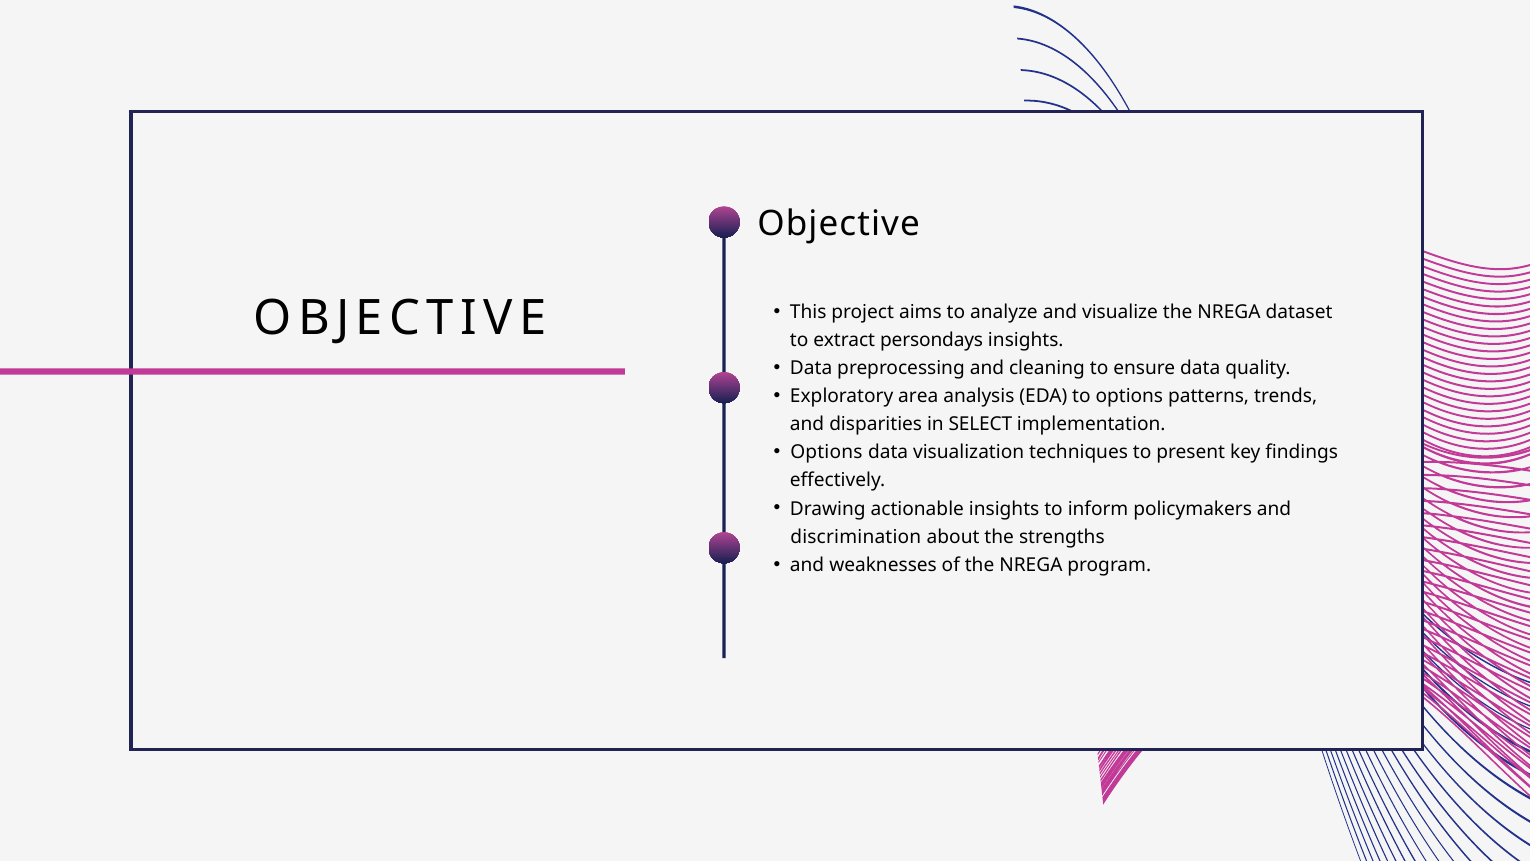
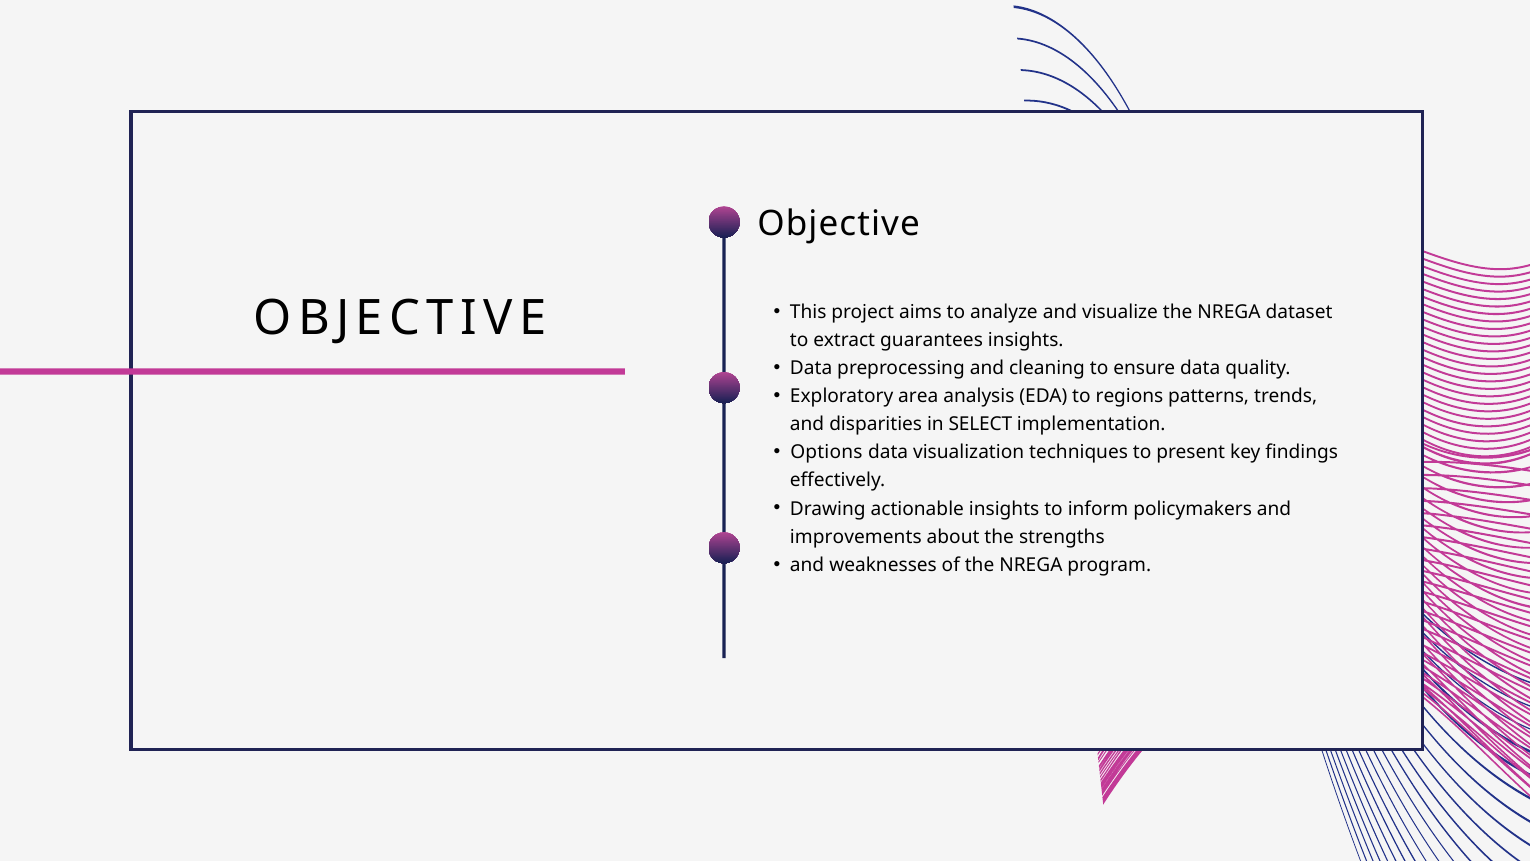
persondays: persondays -> guarantees (932, 340)
to options: options -> regions (1129, 396)
discrimination: discrimination -> improvements (856, 537)
